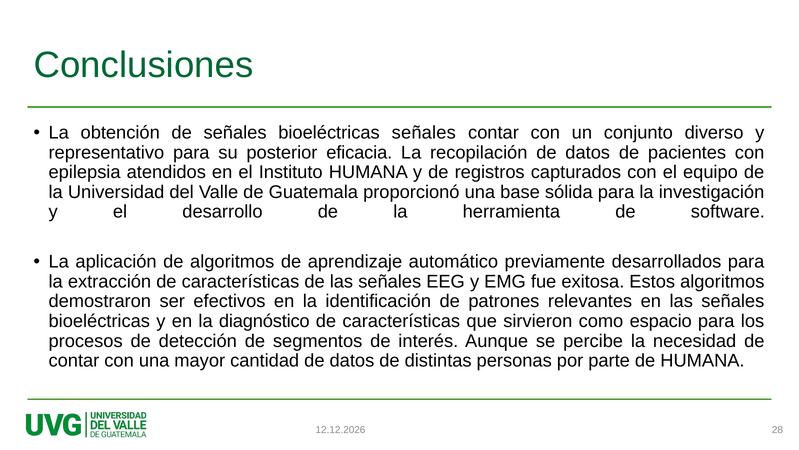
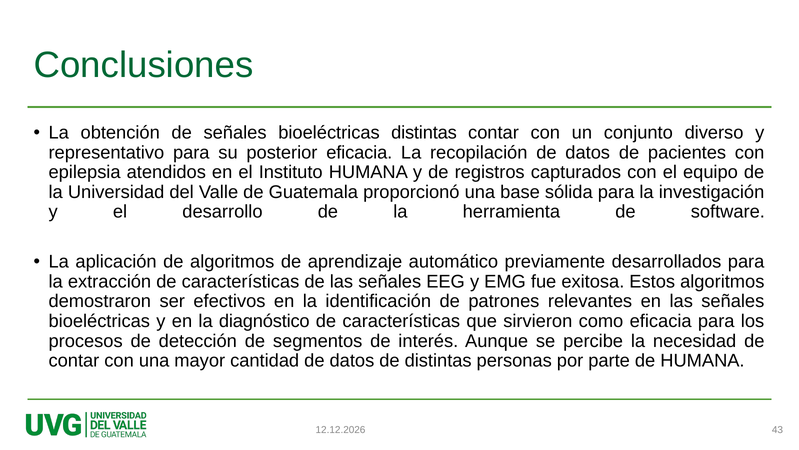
bioeléctricas señales: señales -> distintas (424, 133)
como espacio: espacio -> eficacia (661, 321)
28: 28 -> 43 (777, 429)
